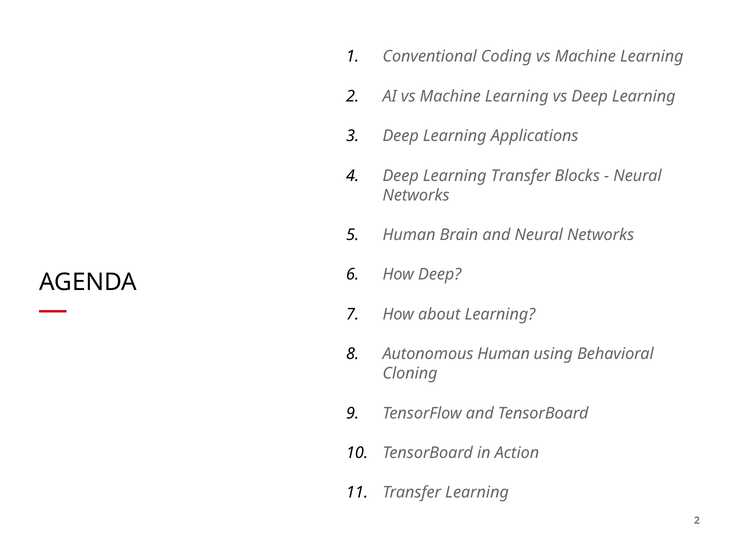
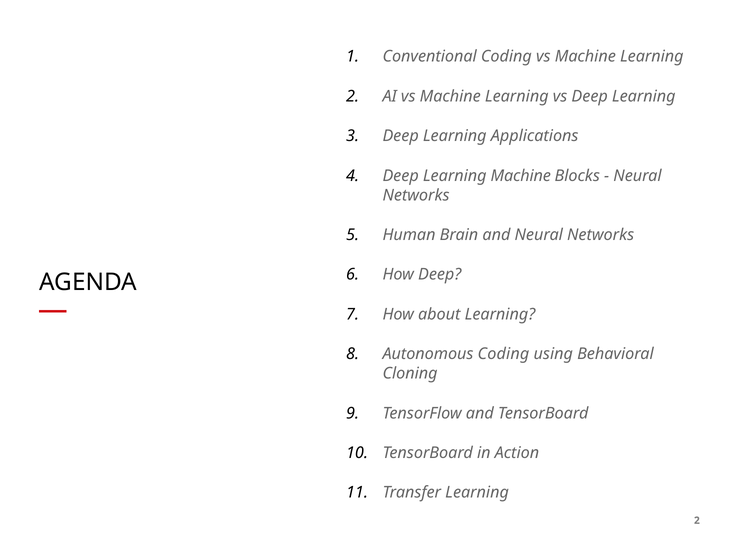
Learning Transfer: Transfer -> Machine (521, 176)
Autonomous Human: Human -> Coding (503, 354)
